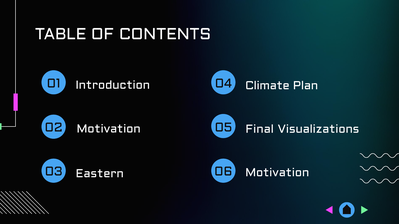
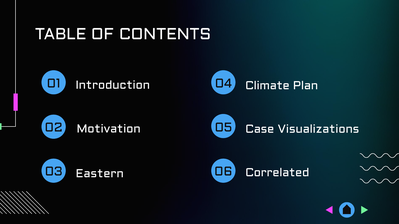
Final: Final -> Case (260, 129)
06 Motivation: Motivation -> Correlated (277, 173)
